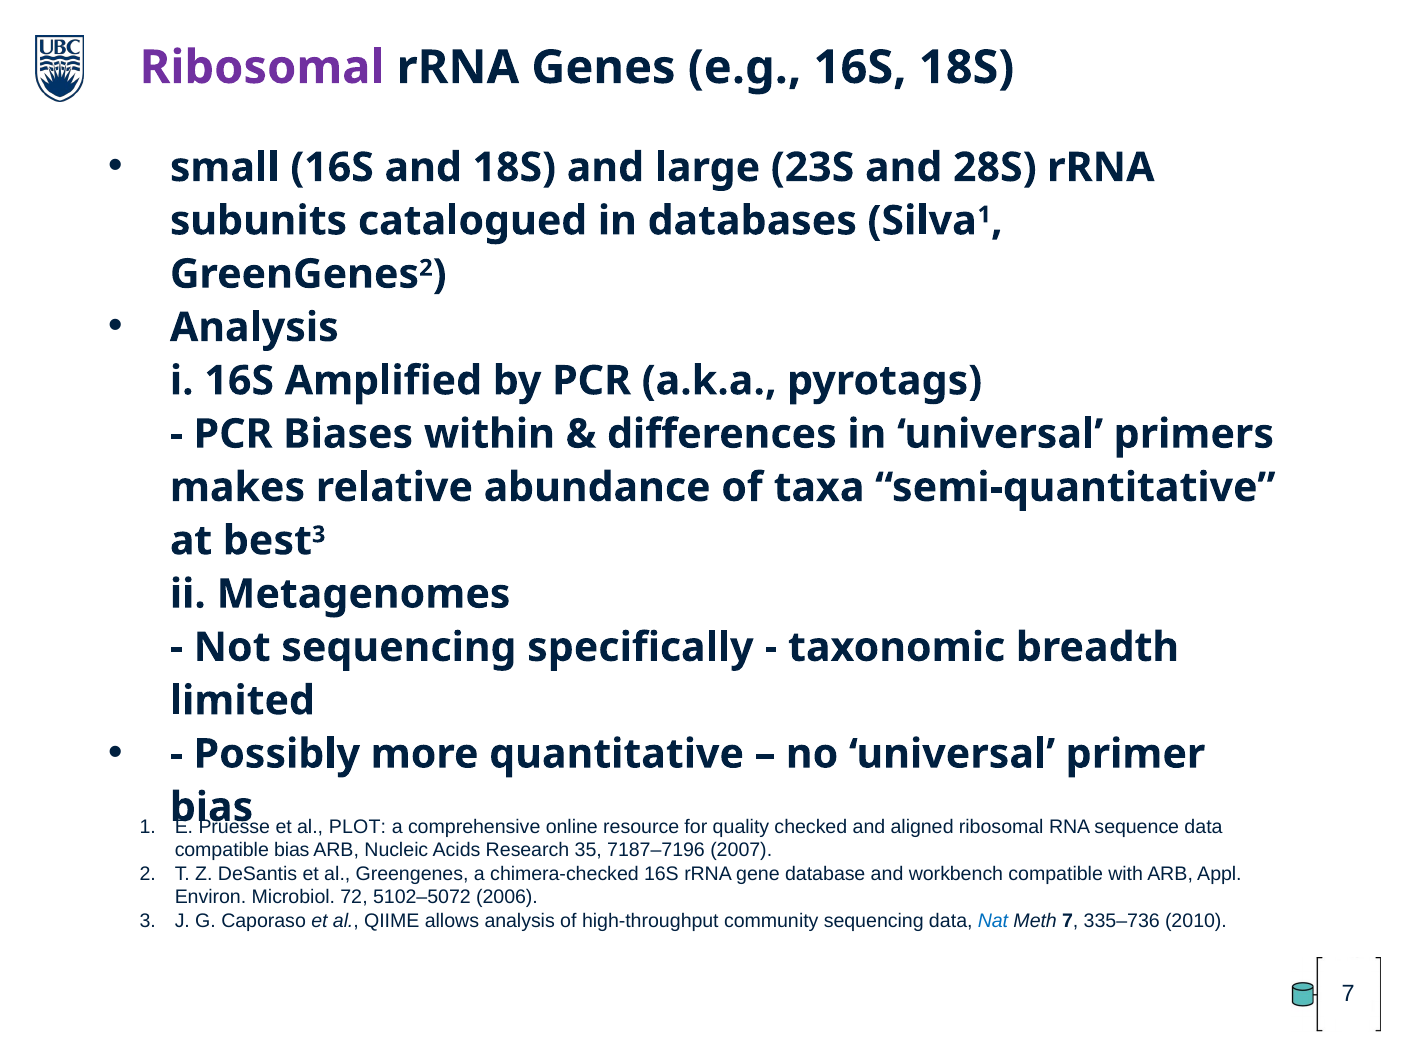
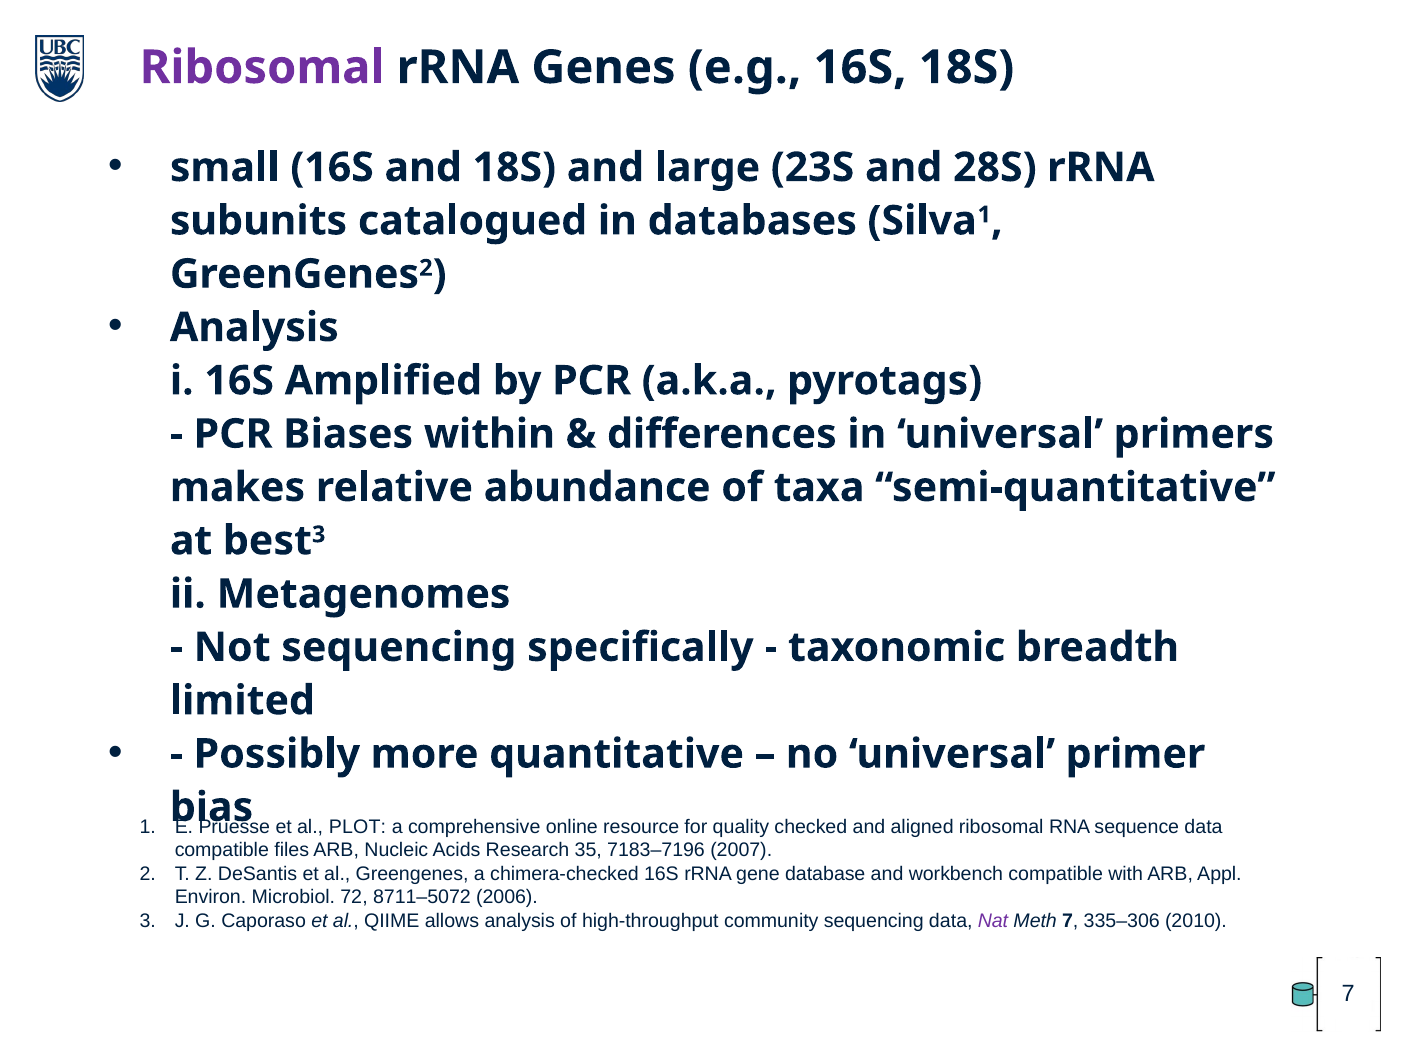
compatible bias: bias -> files (292, 850)
7187–7196: 7187–7196 -> 7183–7196 (656, 850)
5102–5072: 5102–5072 -> 8711–5072 (422, 897)
Nat colour: blue -> purple (993, 921)
335–736: 335–736 -> 335–306 (1122, 921)
